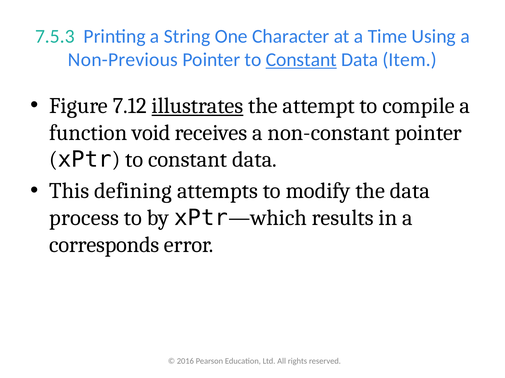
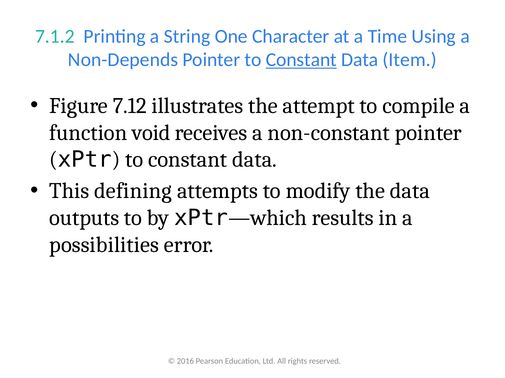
7.5.3: 7.5.3 -> 7.1.2 (55, 36)
Non-Previous: Non-Previous -> Non-Depends (123, 60)
illustrates underline: present -> none (197, 106)
process: process -> outputs (84, 218)
corresponds: corresponds -> possibilities (104, 245)
